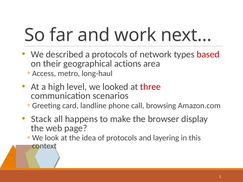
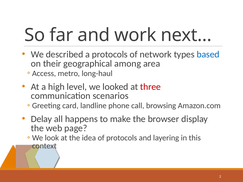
based colour: red -> blue (208, 55)
actions: actions -> among (128, 64)
Stack: Stack -> Delay (42, 119)
